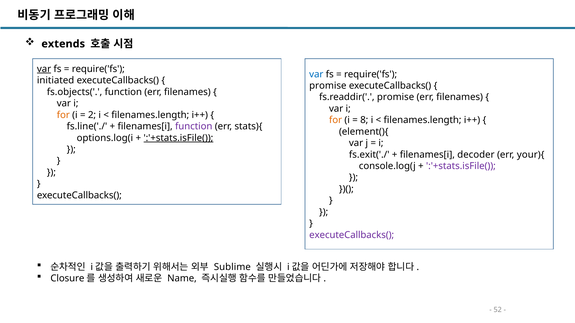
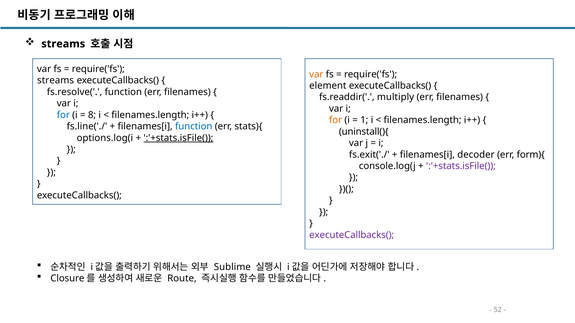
extends: extends -> streams (63, 44)
var underline: present -> none (44, 69)
var colour: blue -> orange (316, 74)
initiated: initiated -> streams (56, 81)
promise: promise -> element (328, 86)
fs.objects(: fs.objects( -> fs.resolve( (75, 92)
fs.readdir( promise: promise -> multiply (396, 97)
for colour: orange -> blue (63, 115)
2: 2 -> 8 (92, 115)
8: 8 -> 1 (364, 120)
function colour: purple -> blue (194, 127)
element(){: element(){ -> uninstall(){ (364, 132)
your){: your){ -> form){ (531, 155)
Name: Name -> Route (182, 279)
